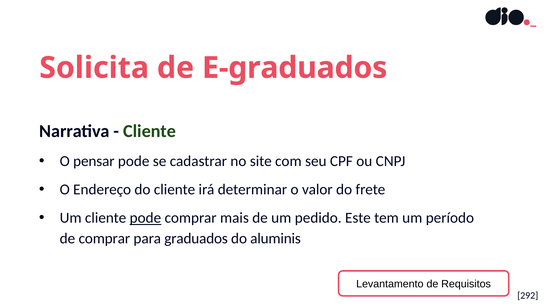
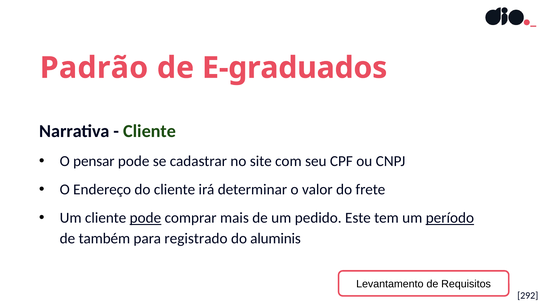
Solicita: Solicita -> Padrão (94, 68)
período underline: none -> present (450, 218)
de comprar: comprar -> também (104, 239)
graduados: graduados -> registrado (196, 239)
